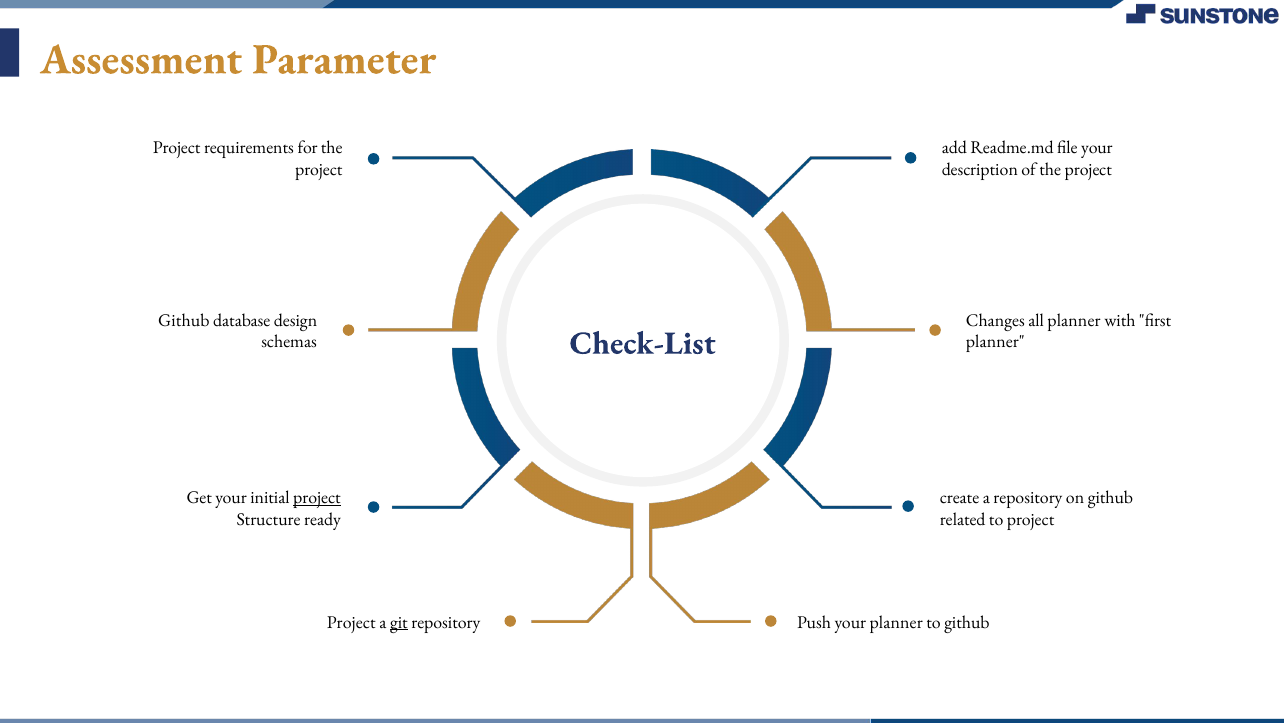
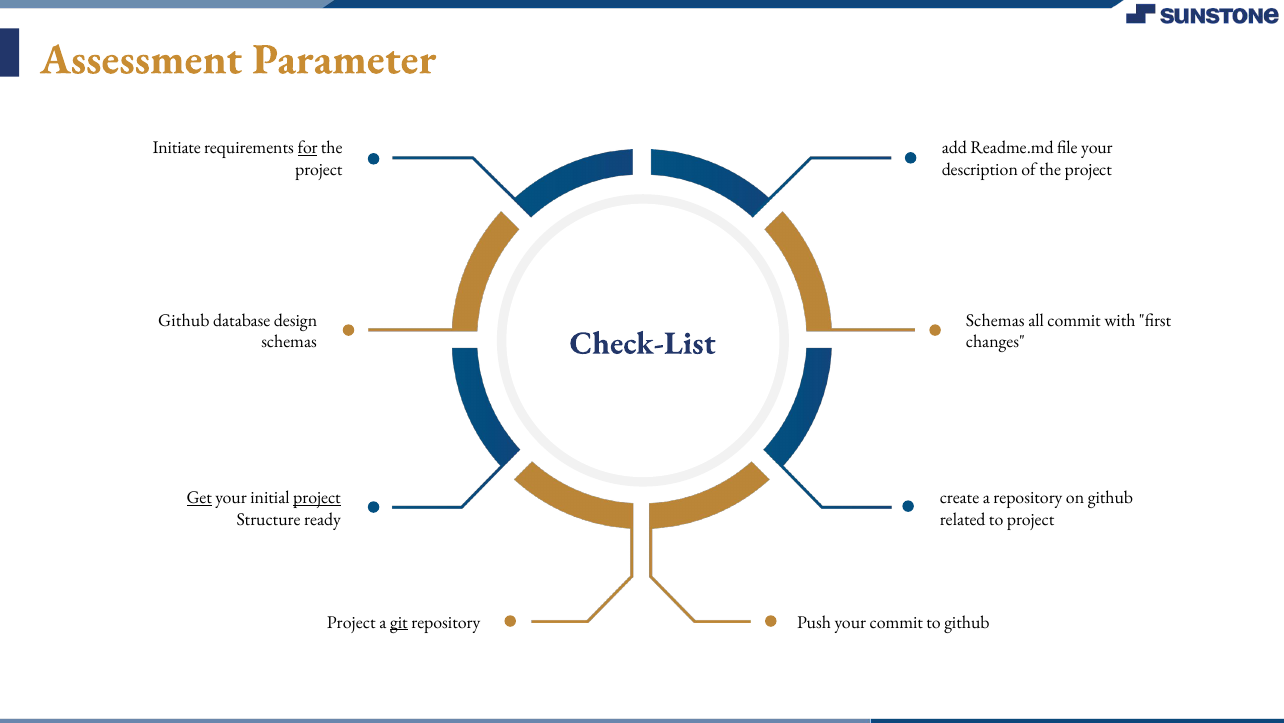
Project: Project -> Initiate (177, 148)
for underline: none -> present (308, 148)
Changes: Changes -> Schemas (995, 320)
all planner: planner -> commit (1074, 320)
planner: planner -> changes (995, 342)
Get underline: none -> present (199, 497)
your planner: planner -> commit (896, 622)
